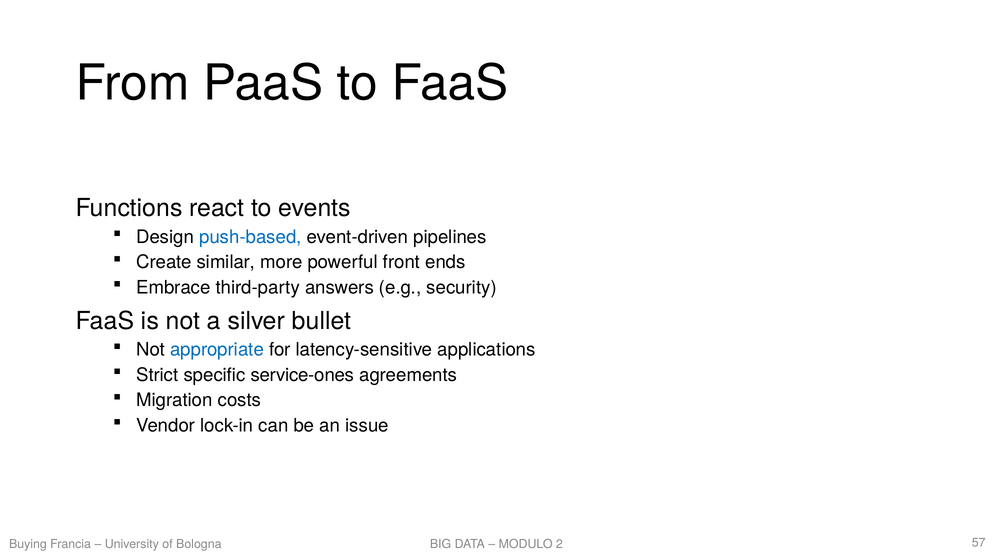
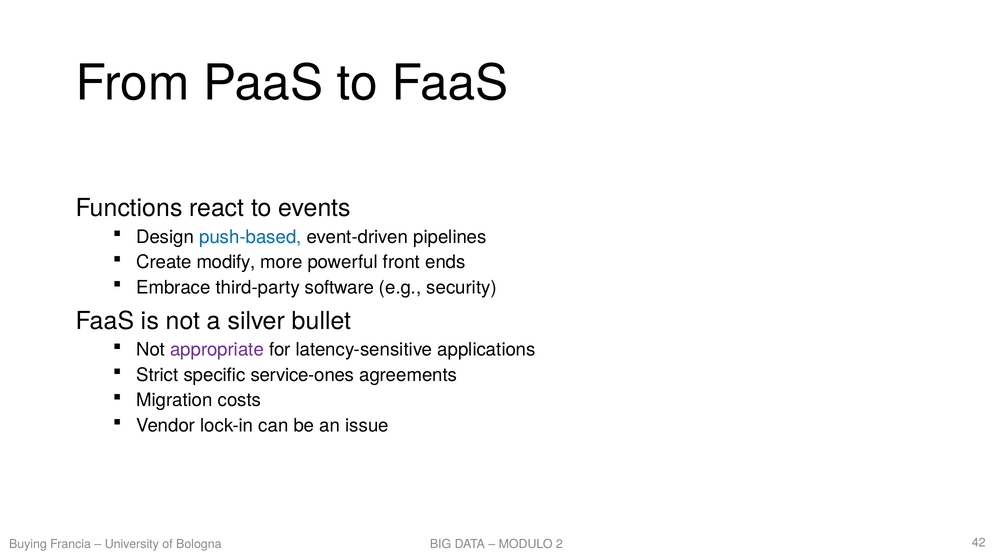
similar: similar -> modify (226, 262)
answers: answers -> software (340, 288)
appropriate colour: blue -> purple (217, 350)
57: 57 -> 42 (979, 543)
